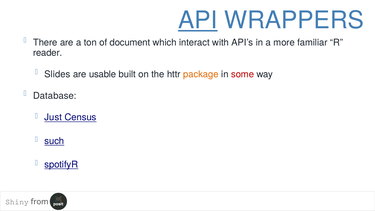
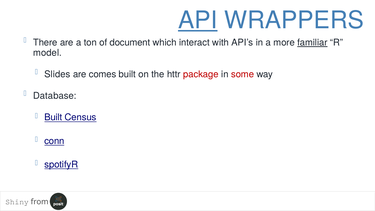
familiar underline: none -> present (312, 43)
reader: reader -> model (48, 53)
usable: usable -> comes (103, 74)
package colour: orange -> red (201, 74)
Just: Just -> Built (53, 117)
such: such -> conn (54, 141)
